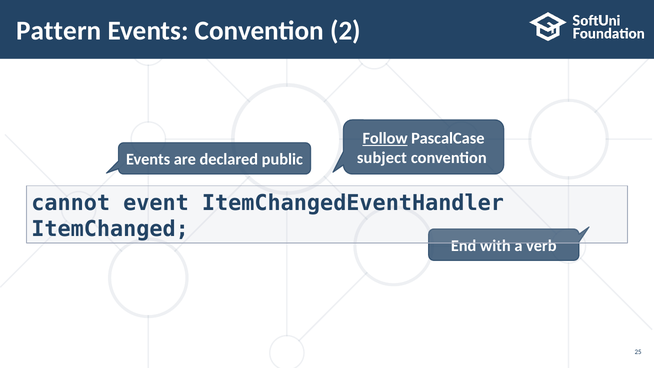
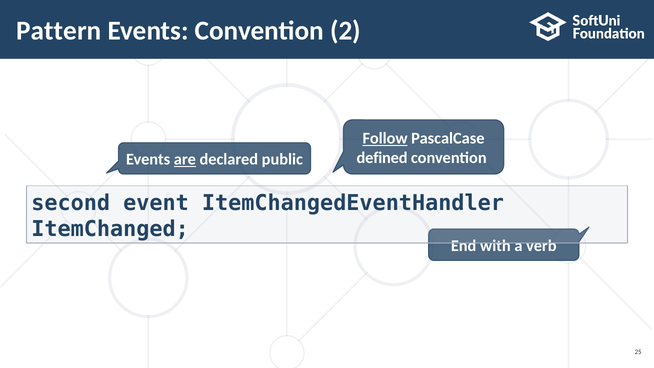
subject: subject -> defined (382, 158)
are underline: none -> present (185, 160)
cannot: cannot -> second (71, 203)
